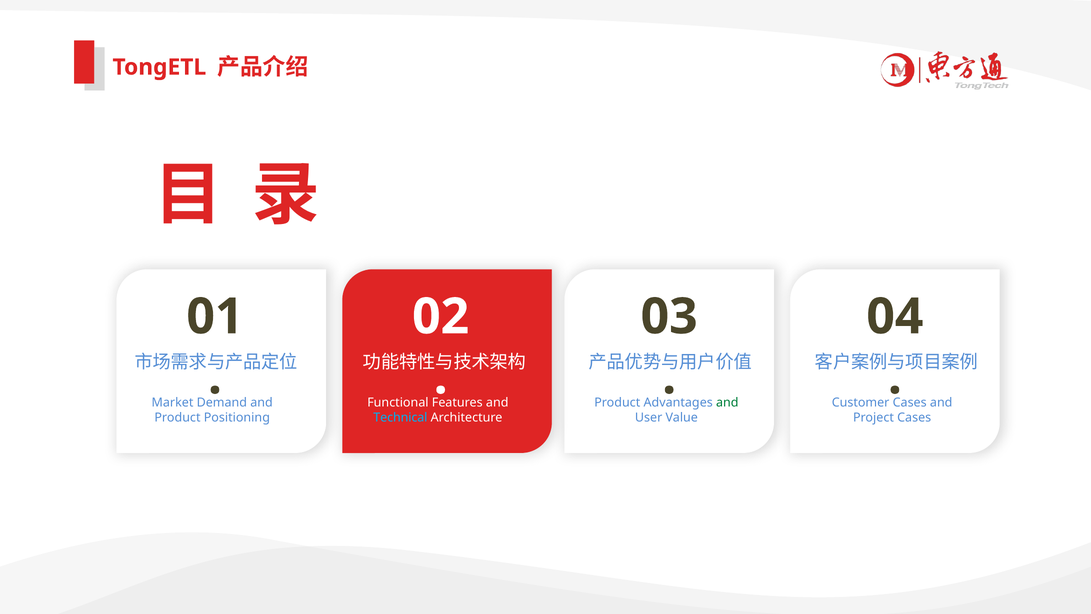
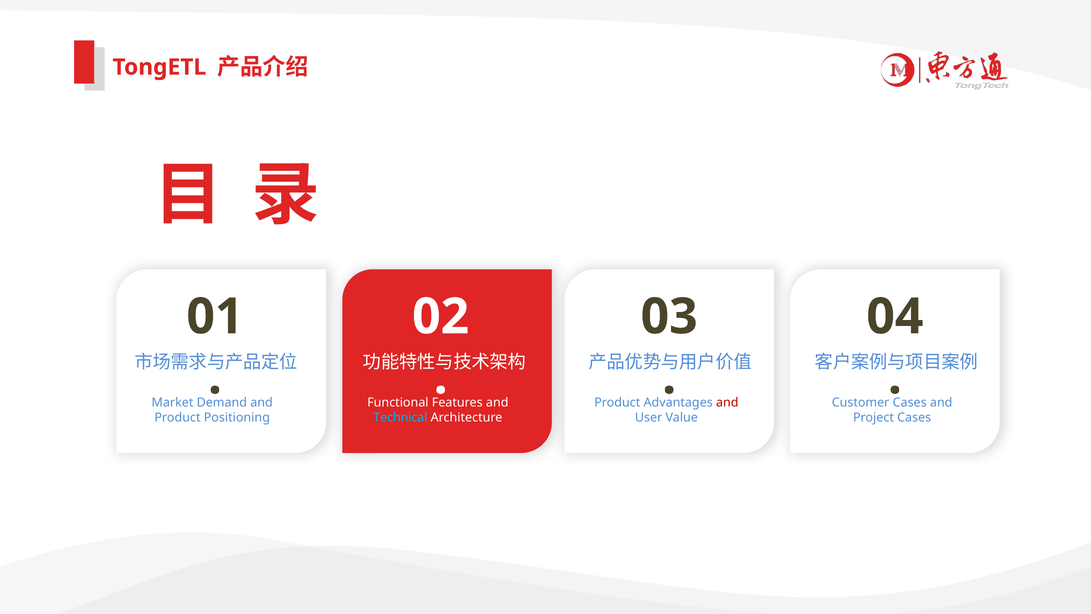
and colour: green -> red (727, 403)
